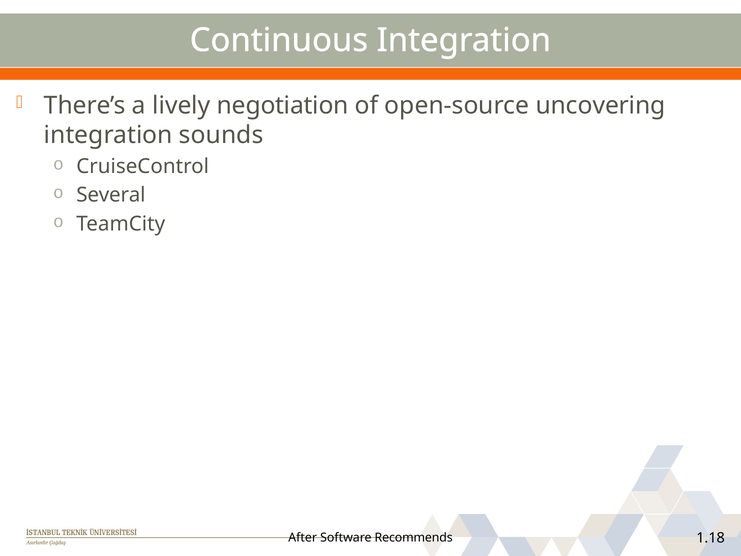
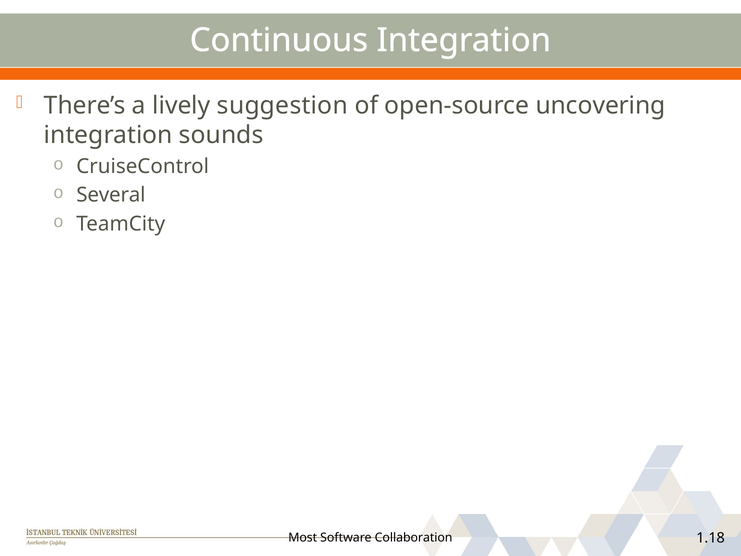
negotiation: negotiation -> suggestion (282, 106)
After: After -> Most (303, 538)
Recommends: Recommends -> Collaboration (414, 538)
